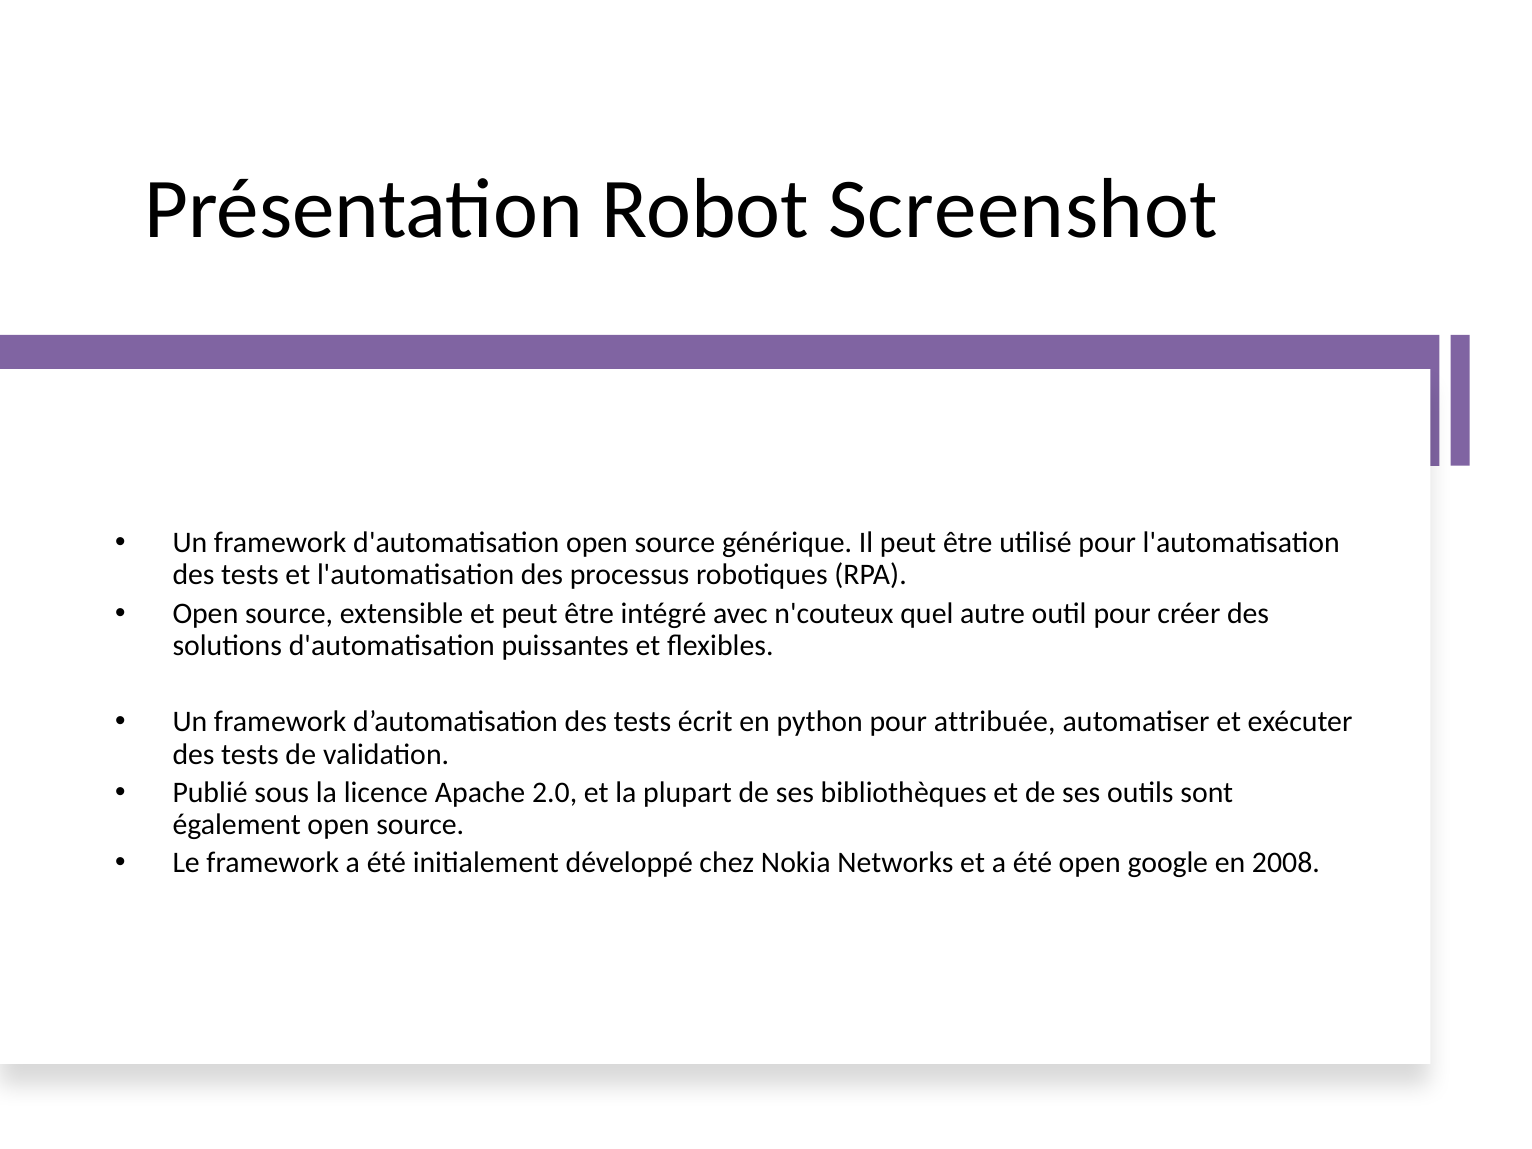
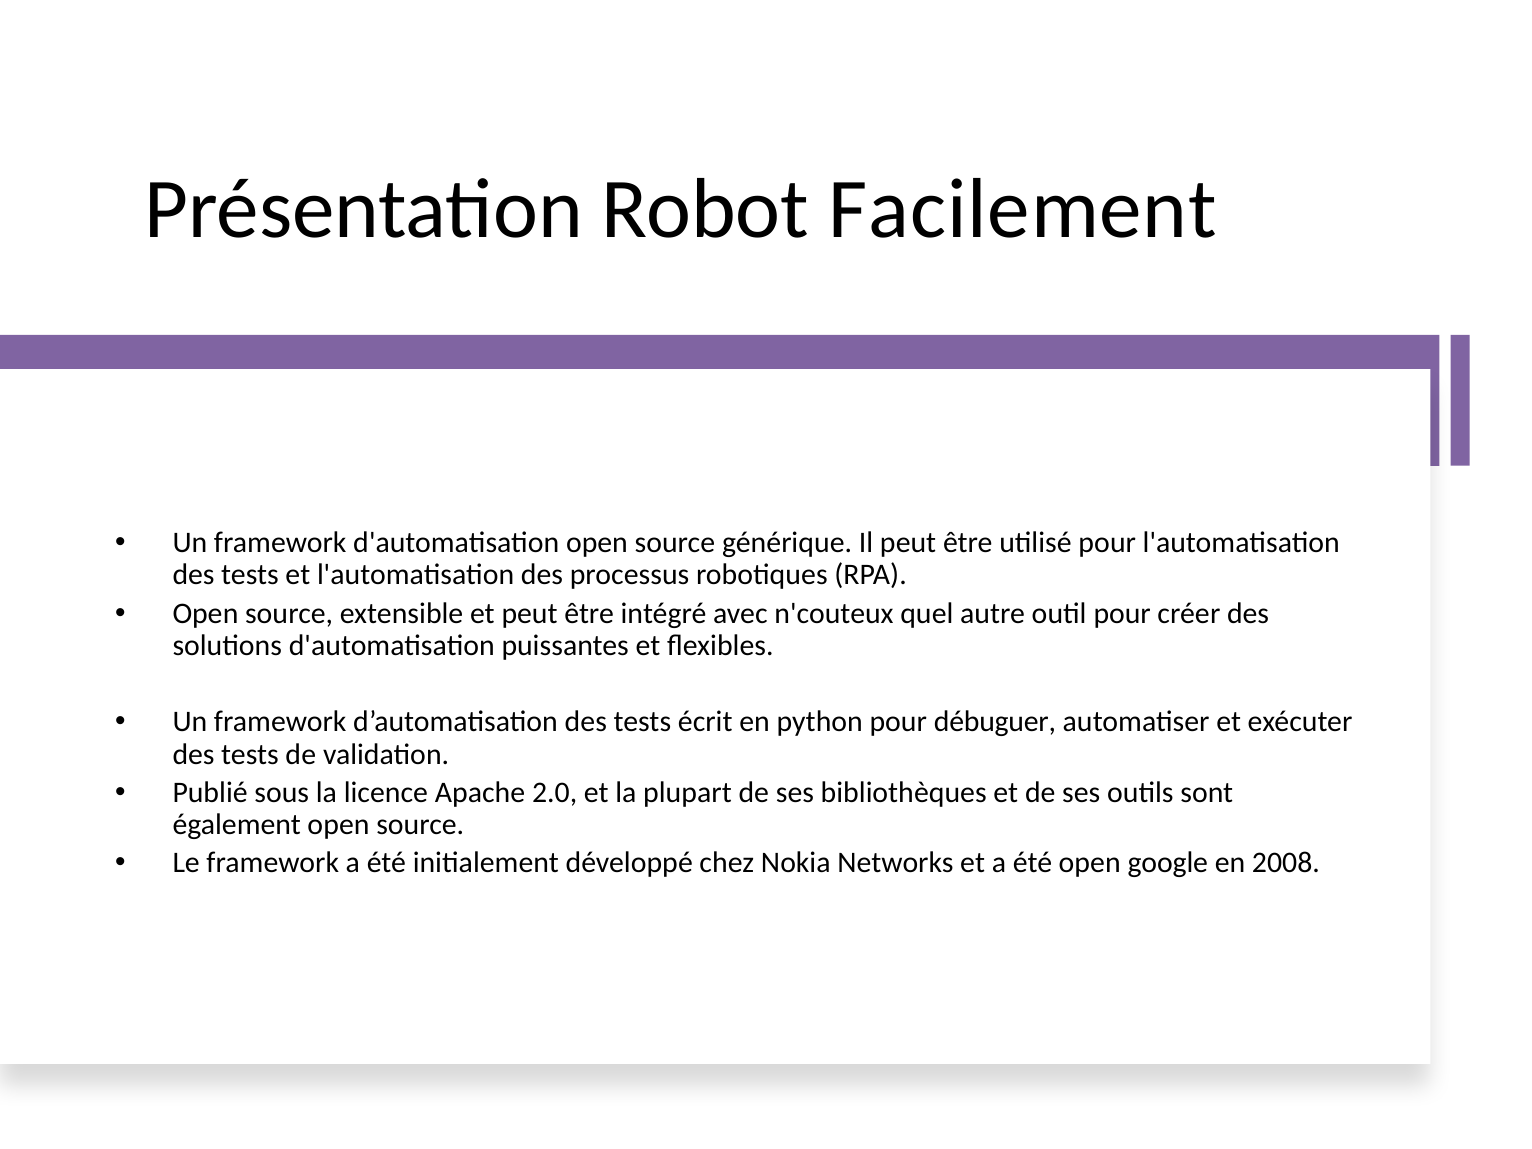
Screenshot: Screenshot -> Facilement (1023, 210)
attribuée: attribuée -> débuguer (995, 722)
